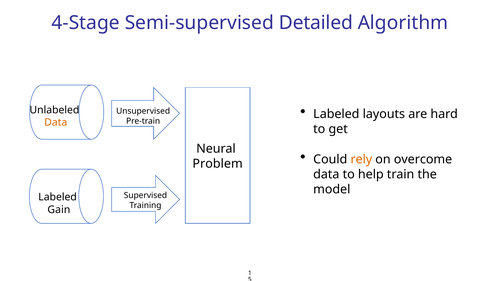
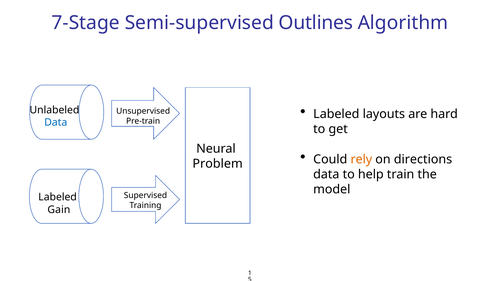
4-Stage: 4-Stage -> 7-Stage (86, 23)
Detailed: Detailed -> Outlines (316, 23)
Data colour: orange -> blue (56, 123)
overcome: overcome -> directions (423, 160)
